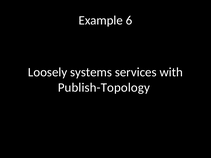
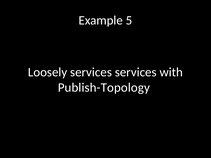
6: 6 -> 5 (129, 20)
Loosely systems: systems -> services (91, 72)
